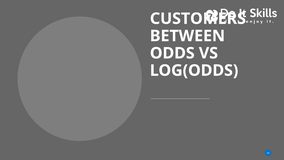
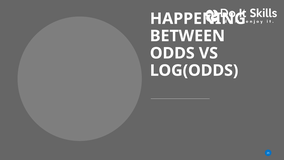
CUSTOMERS: CUSTOMERS -> HAPPENING (198, 19)
